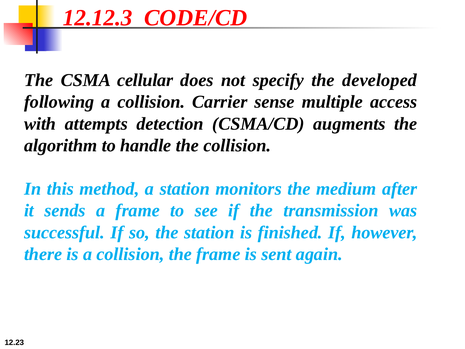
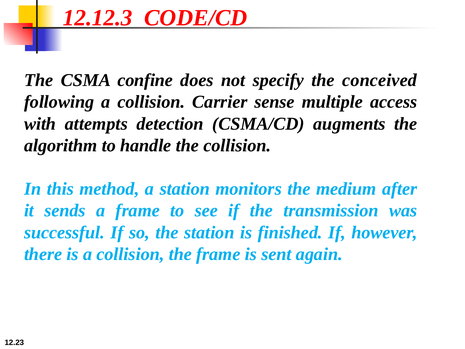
cellular: cellular -> confine (145, 80)
developed: developed -> conceived (380, 80)
